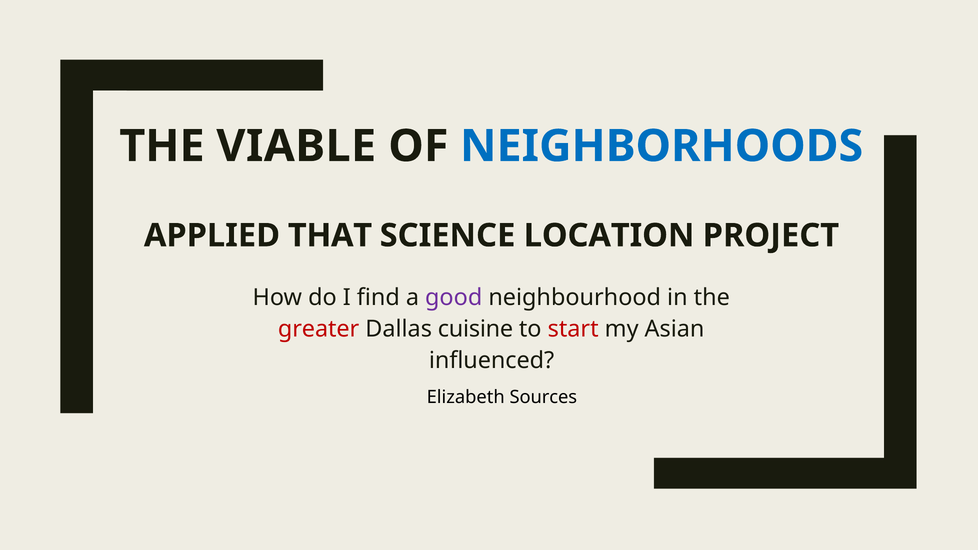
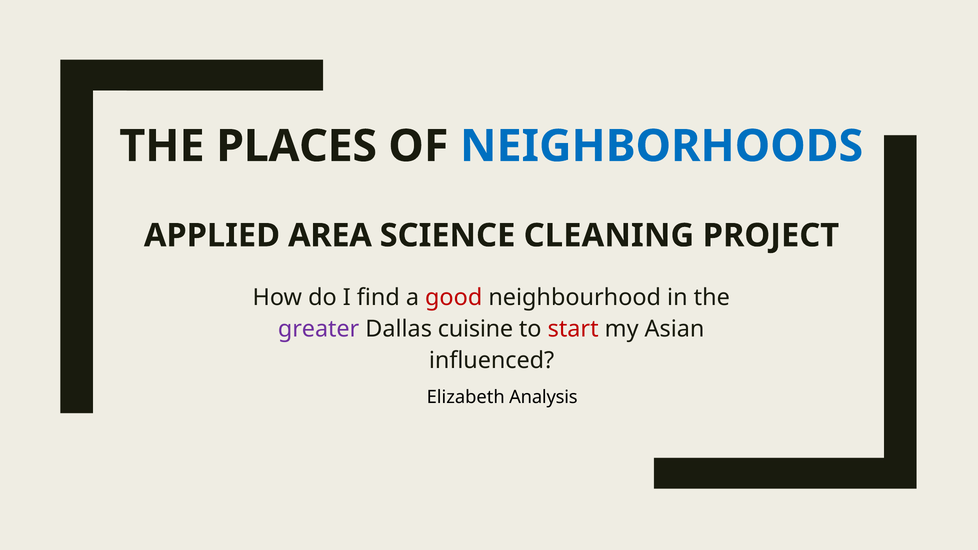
VIABLE: VIABLE -> PLACES (297, 146)
THAT: THAT -> AREA (330, 236)
LOCATION: LOCATION -> CLEANING (609, 236)
good colour: purple -> red (454, 298)
greater colour: red -> purple (319, 329)
Sources: Sources -> Analysis (543, 397)
